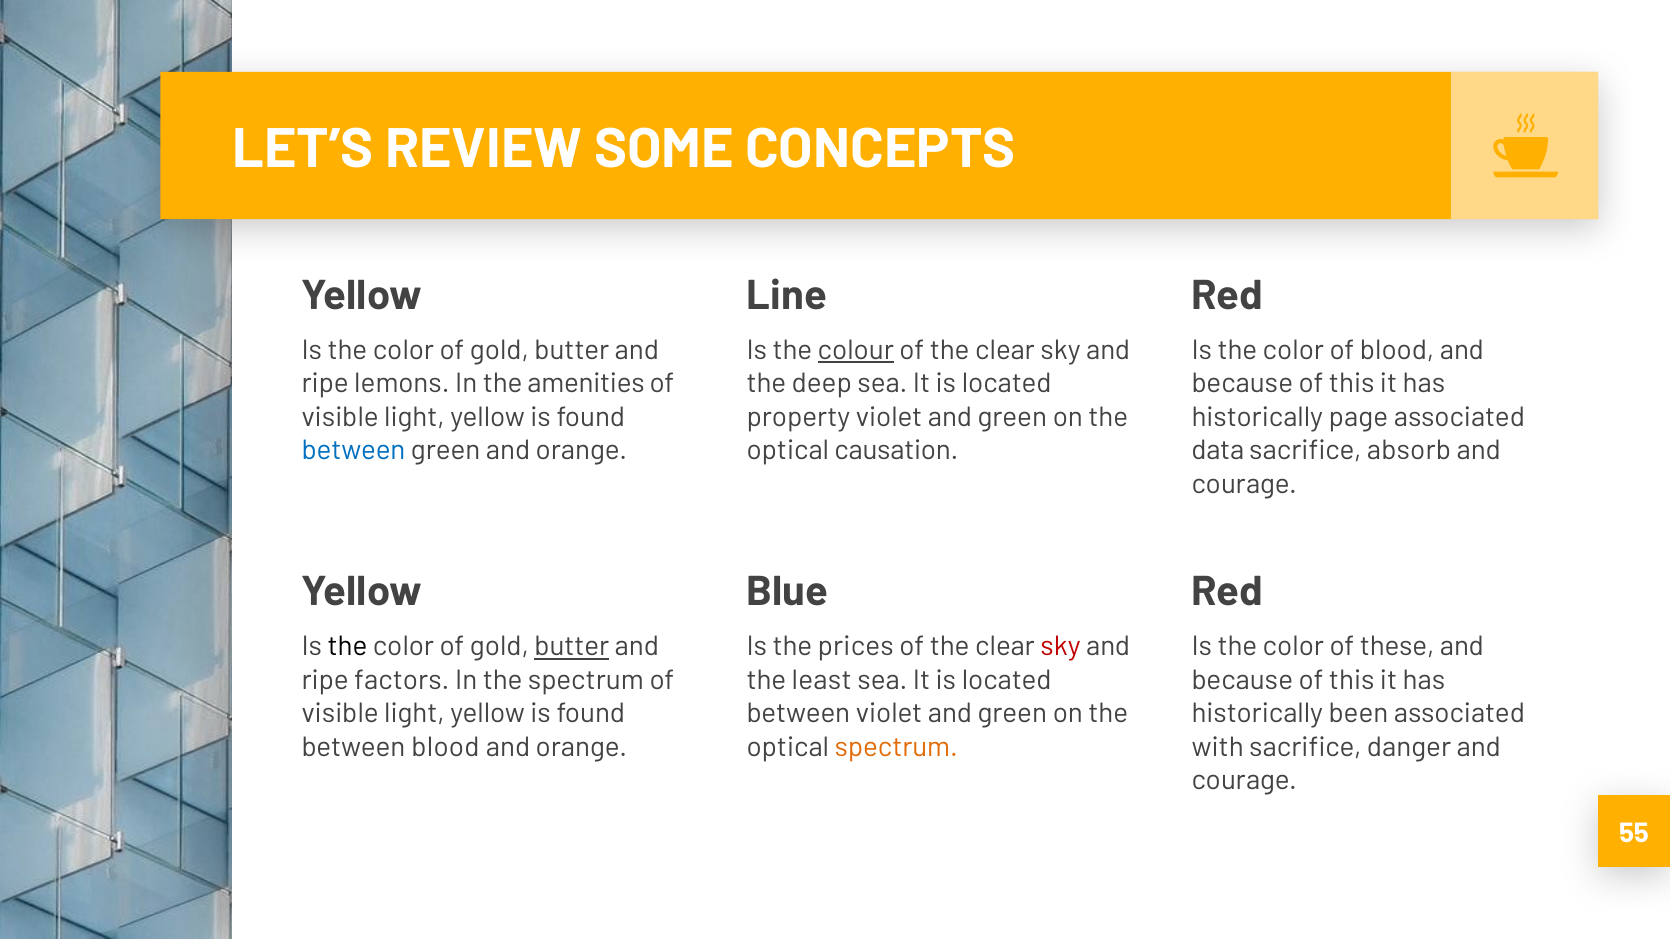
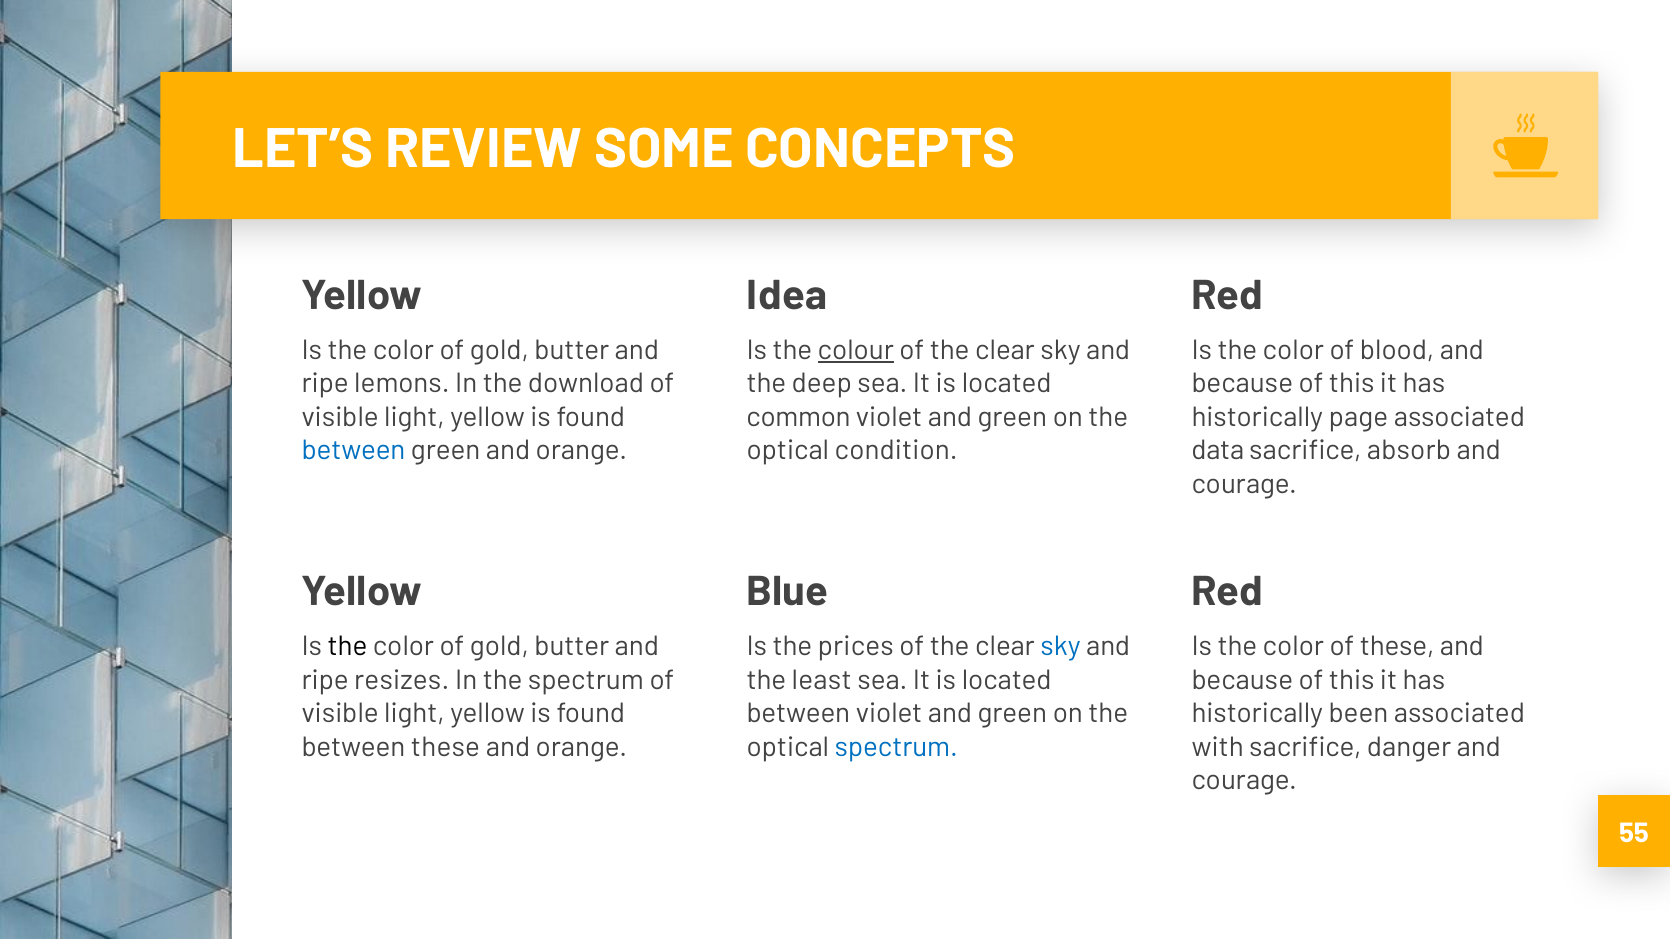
Line: Line -> Idea (787, 296)
amenities: amenities -> download (586, 384)
property: property -> common (799, 417)
causation: causation -> condition (896, 451)
butter underline: present -> none (572, 647)
sky colour: red -> blue (1061, 647)
factors: factors -> resizes (402, 680)
between blood: blood -> these (445, 747)
spectrum colour: orange -> blue (896, 747)
